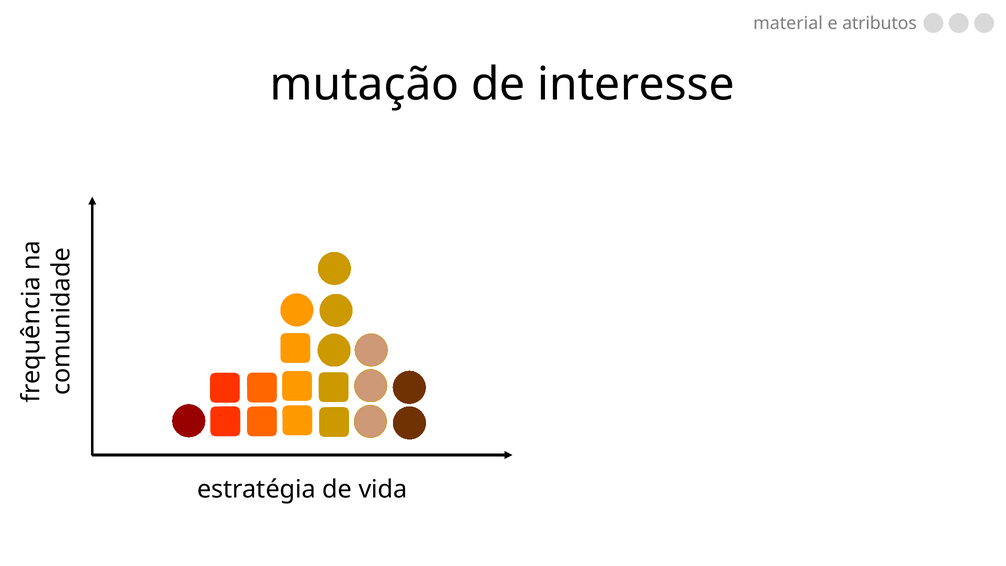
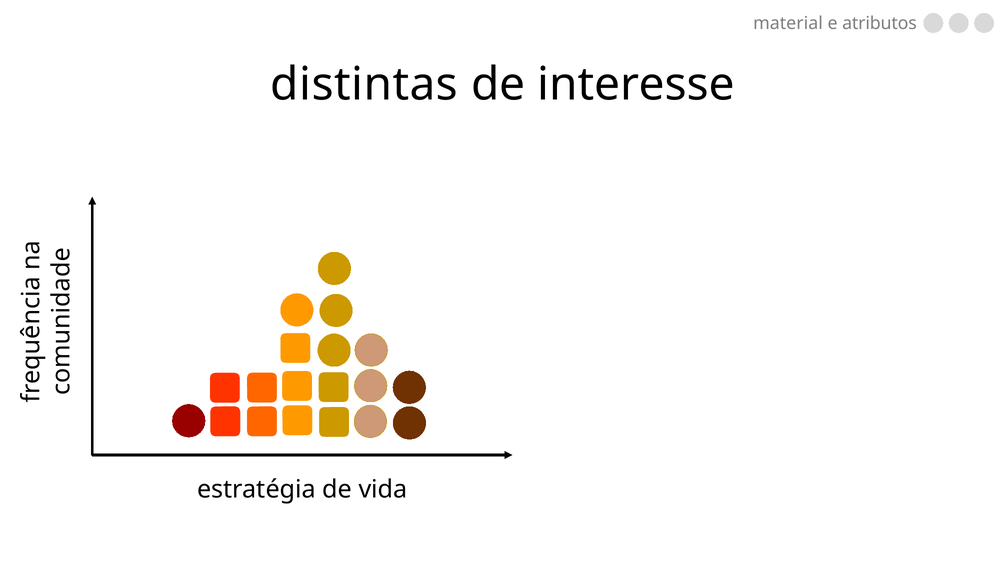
mutação: mutação -> distintas (364, 85)
